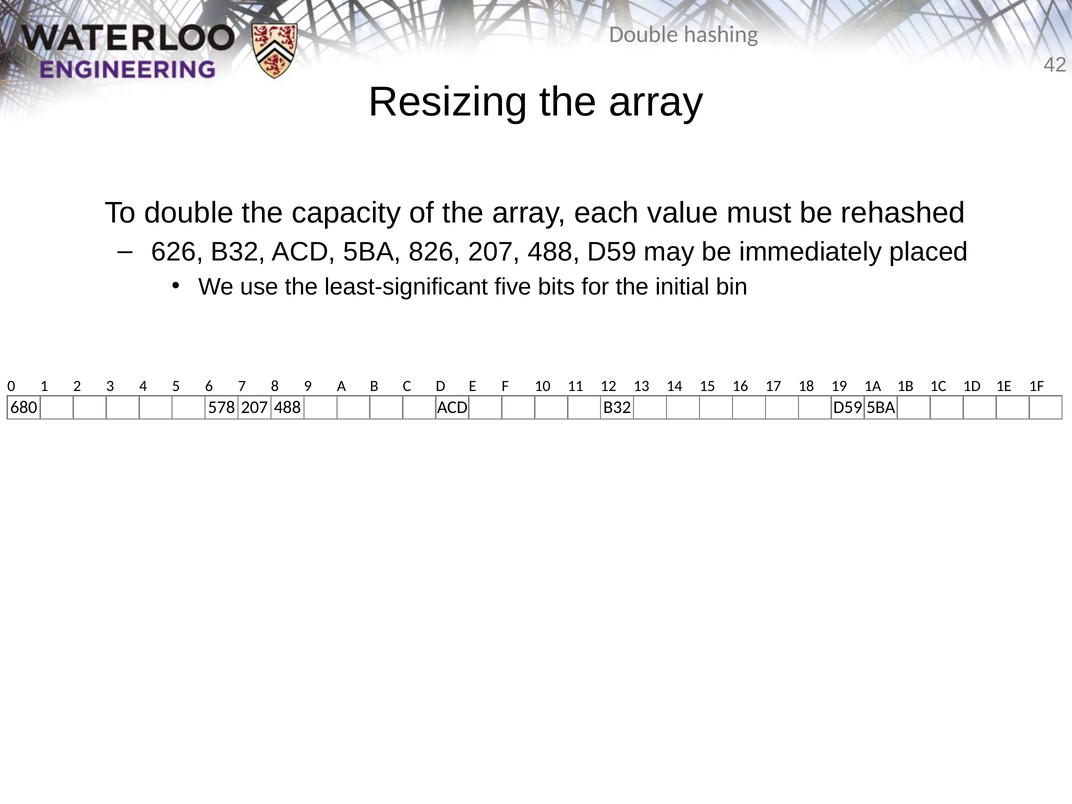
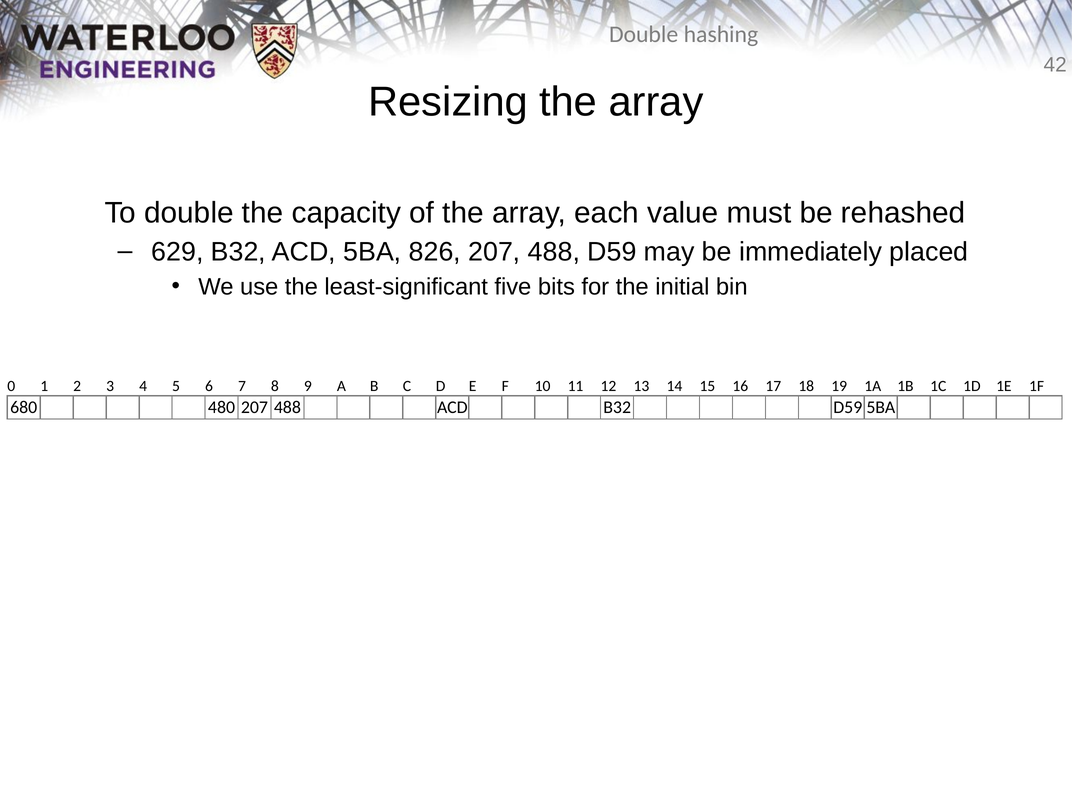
626: 626 -> 629 (177, 252)
578: 578 -> 480 (222, 408)
